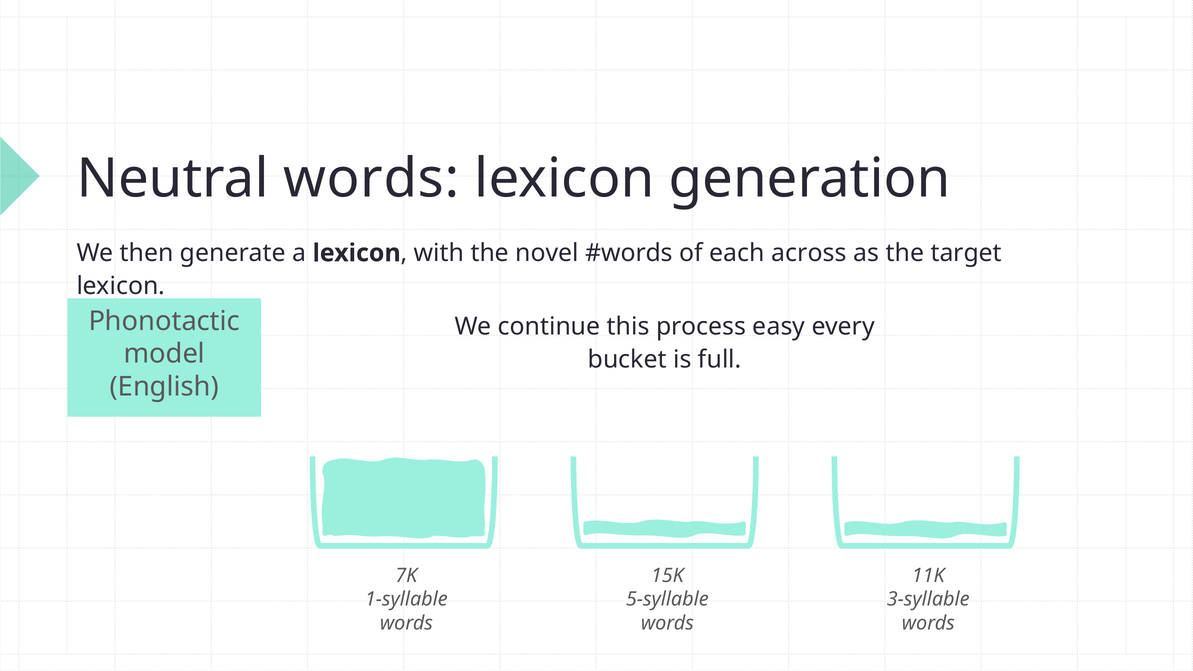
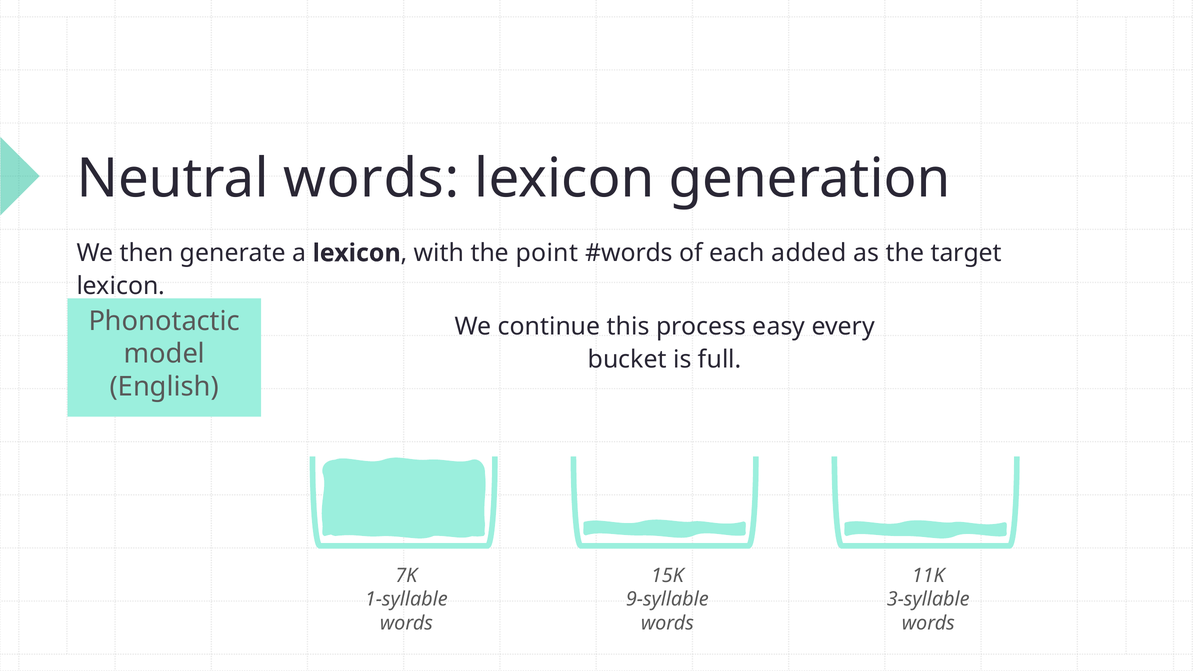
novel: novel -> point (547, 253)
across: across -> added (809, 253)
5-syllable: 5-syllable -> 9-syllable (667, 599)
